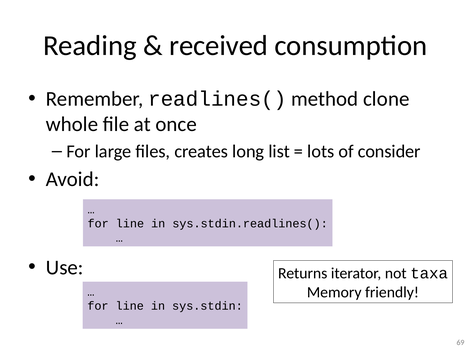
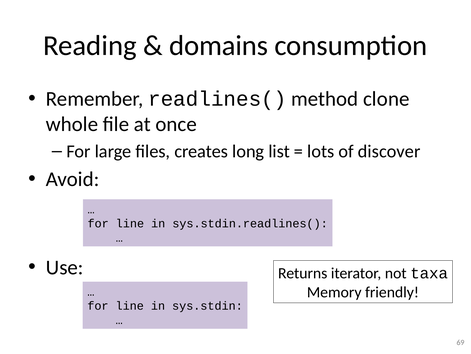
received: received -> domains (219, 46)
consider: consider -> discover (389, 151)
